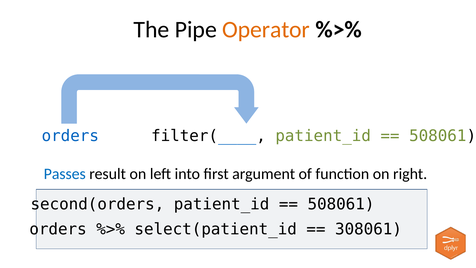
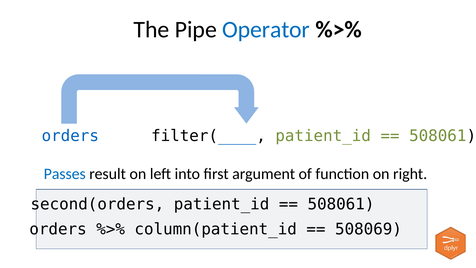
Operator colour: orange -> blue (266, 30)
select(patient_id: select(patient_id -> column(patient_id (216, 229)
308061: 308061 -> 508069 (368, 229)
